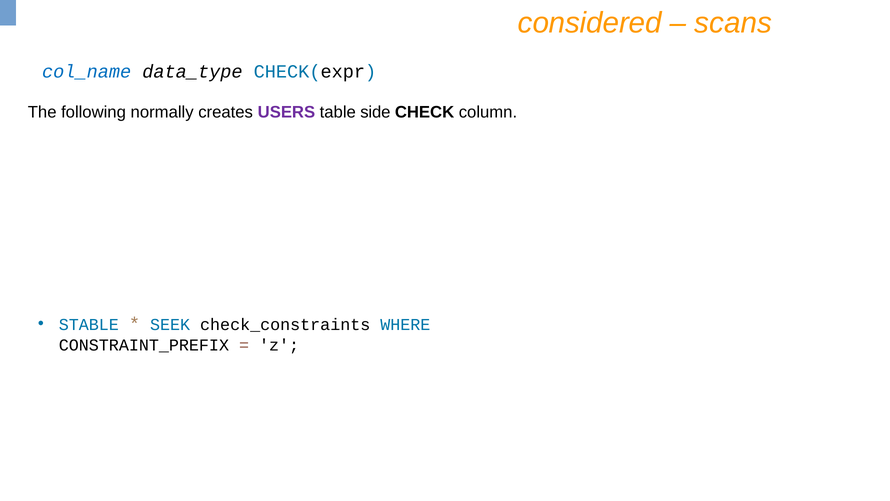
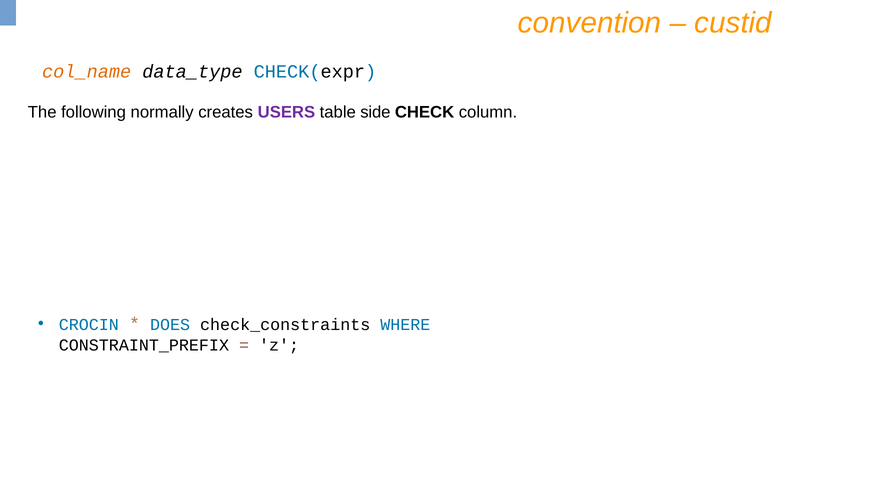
considered: considered -> convention (590, 23)
scans: scans -> custid (733, 23)
col_name colour: blue -> orange (87, 72)
STABLE: STABLE -> CROCIN (89, 324)
SEEK: SEEK -> DOES (170, 324)
